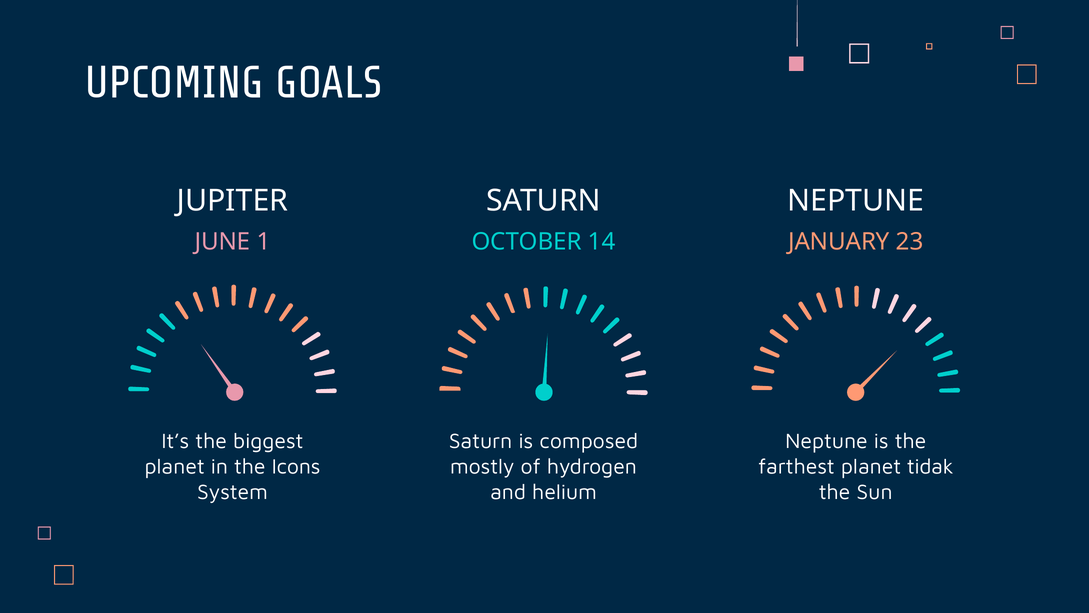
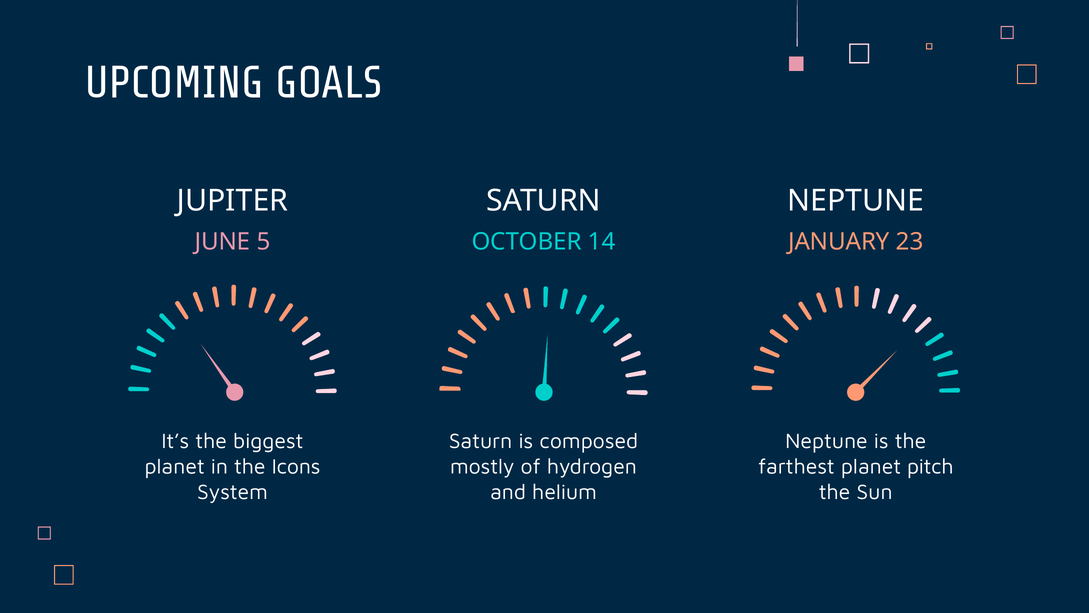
1: 1 -> 5 (264, 242)
tidak: tidak -> pitch (930, 466)
